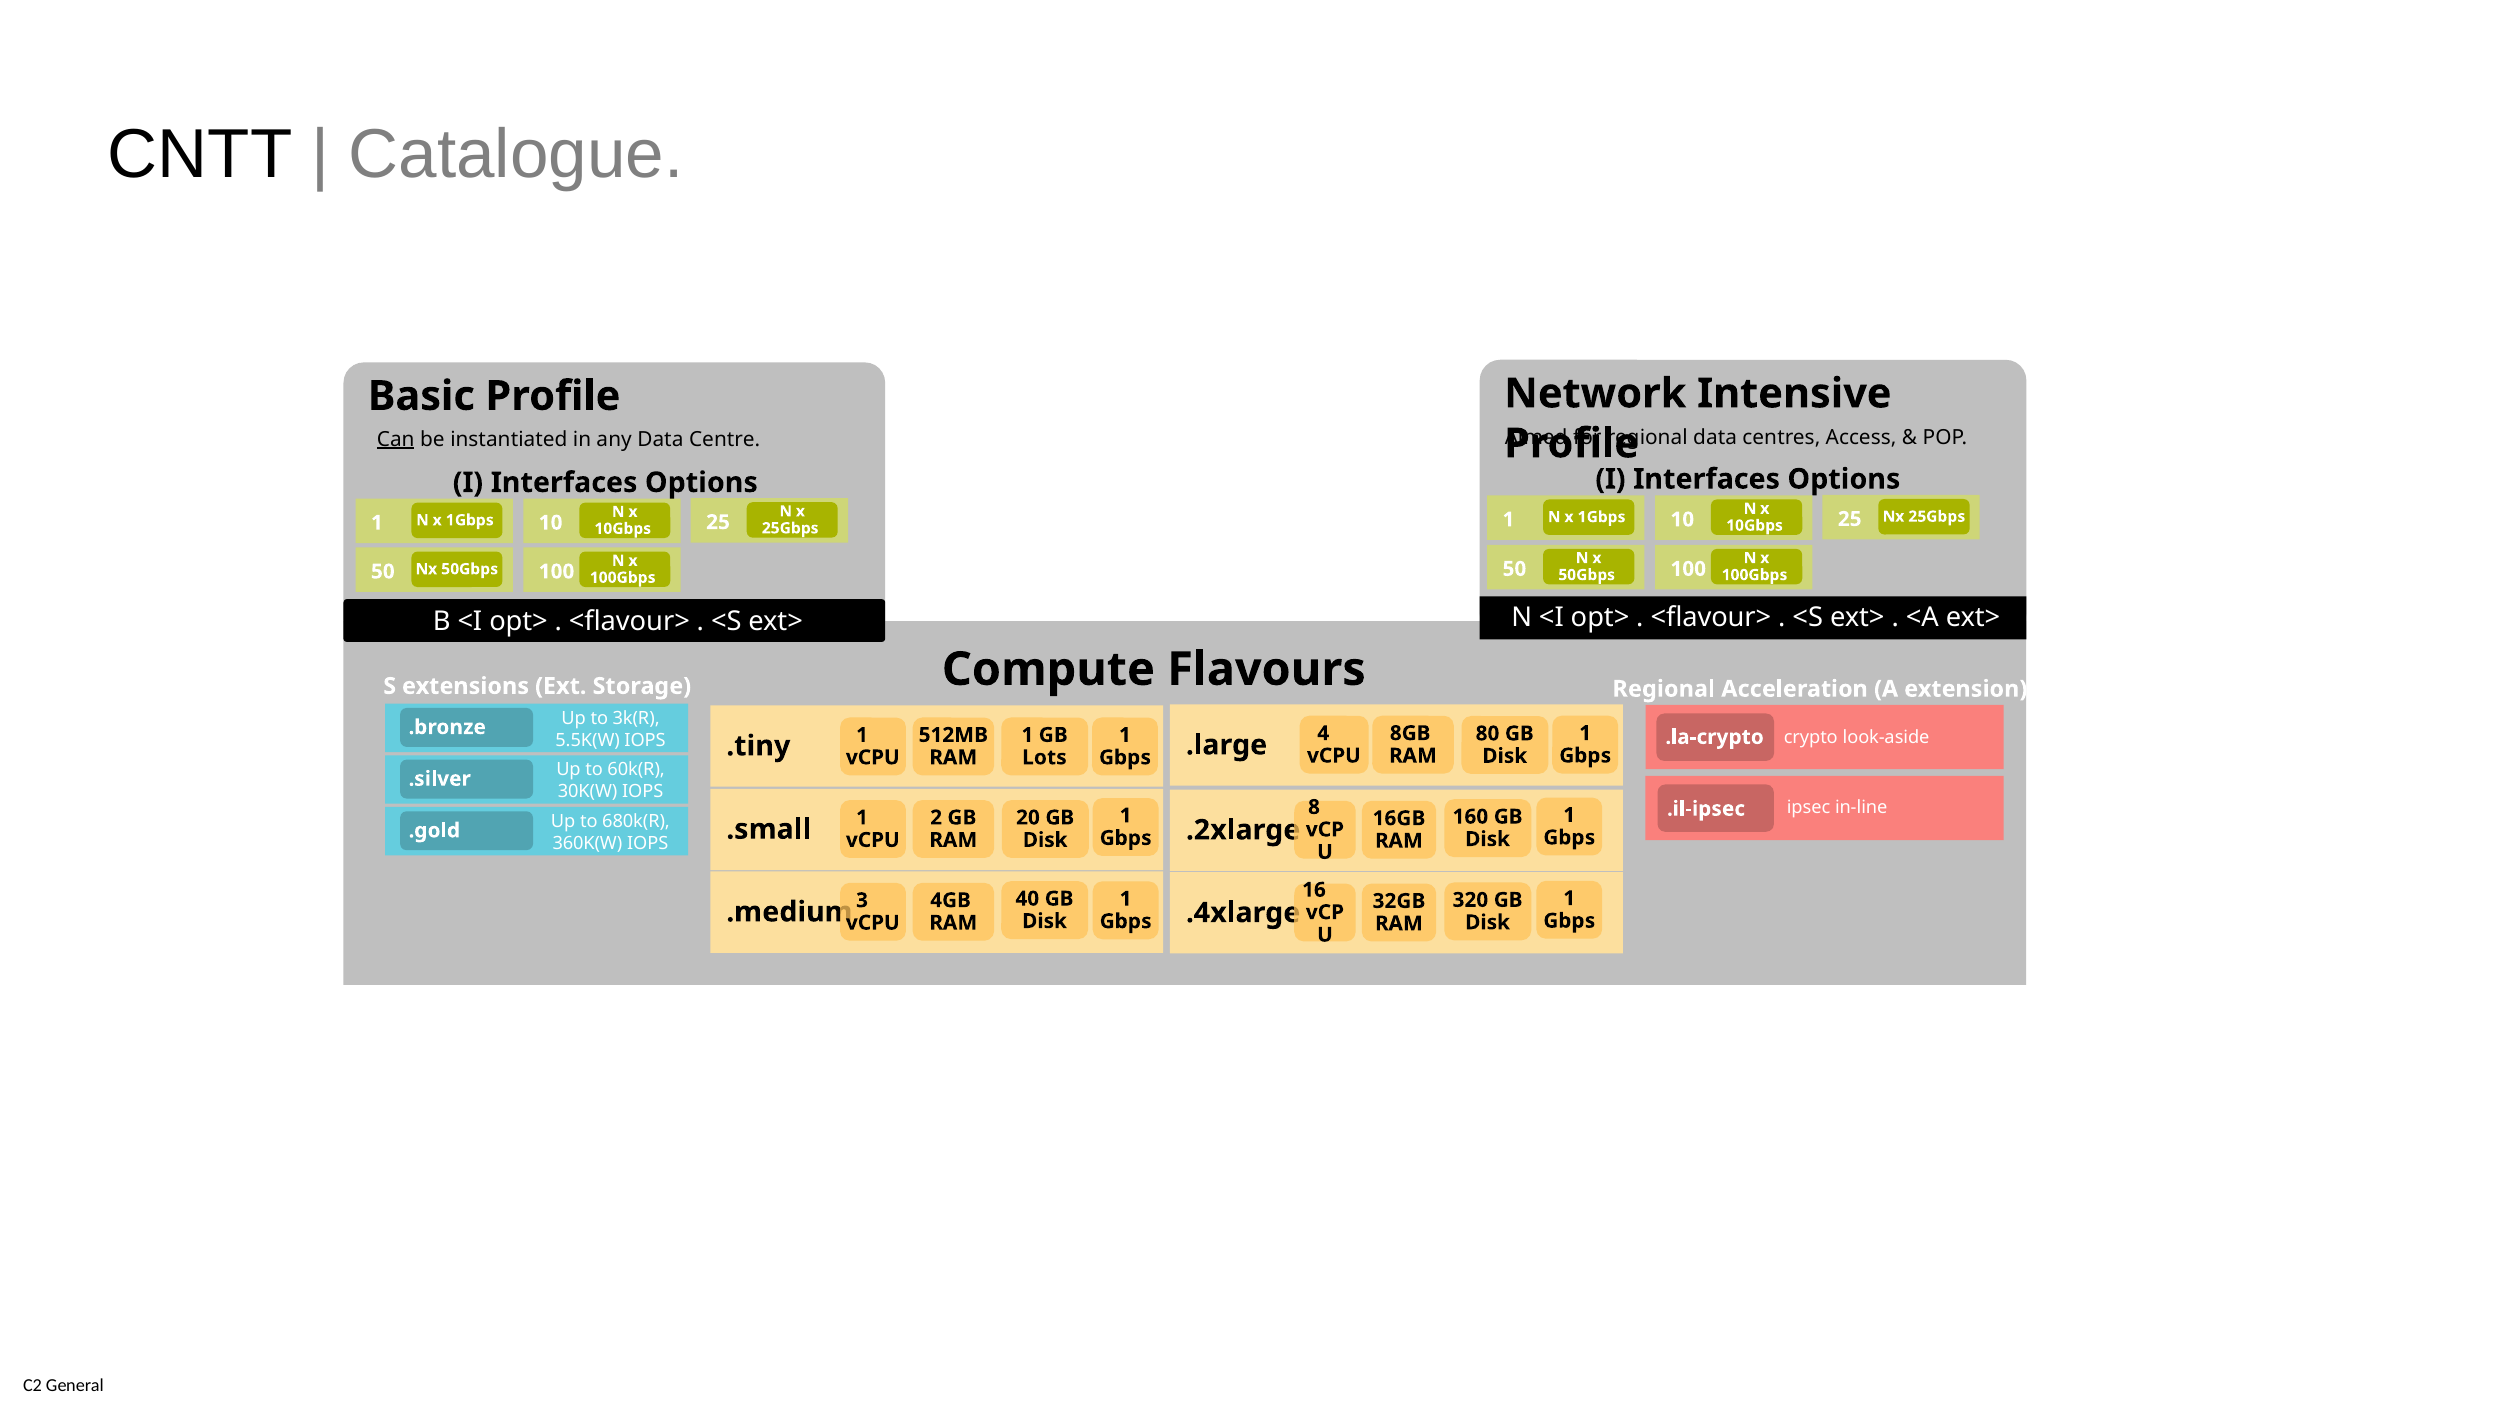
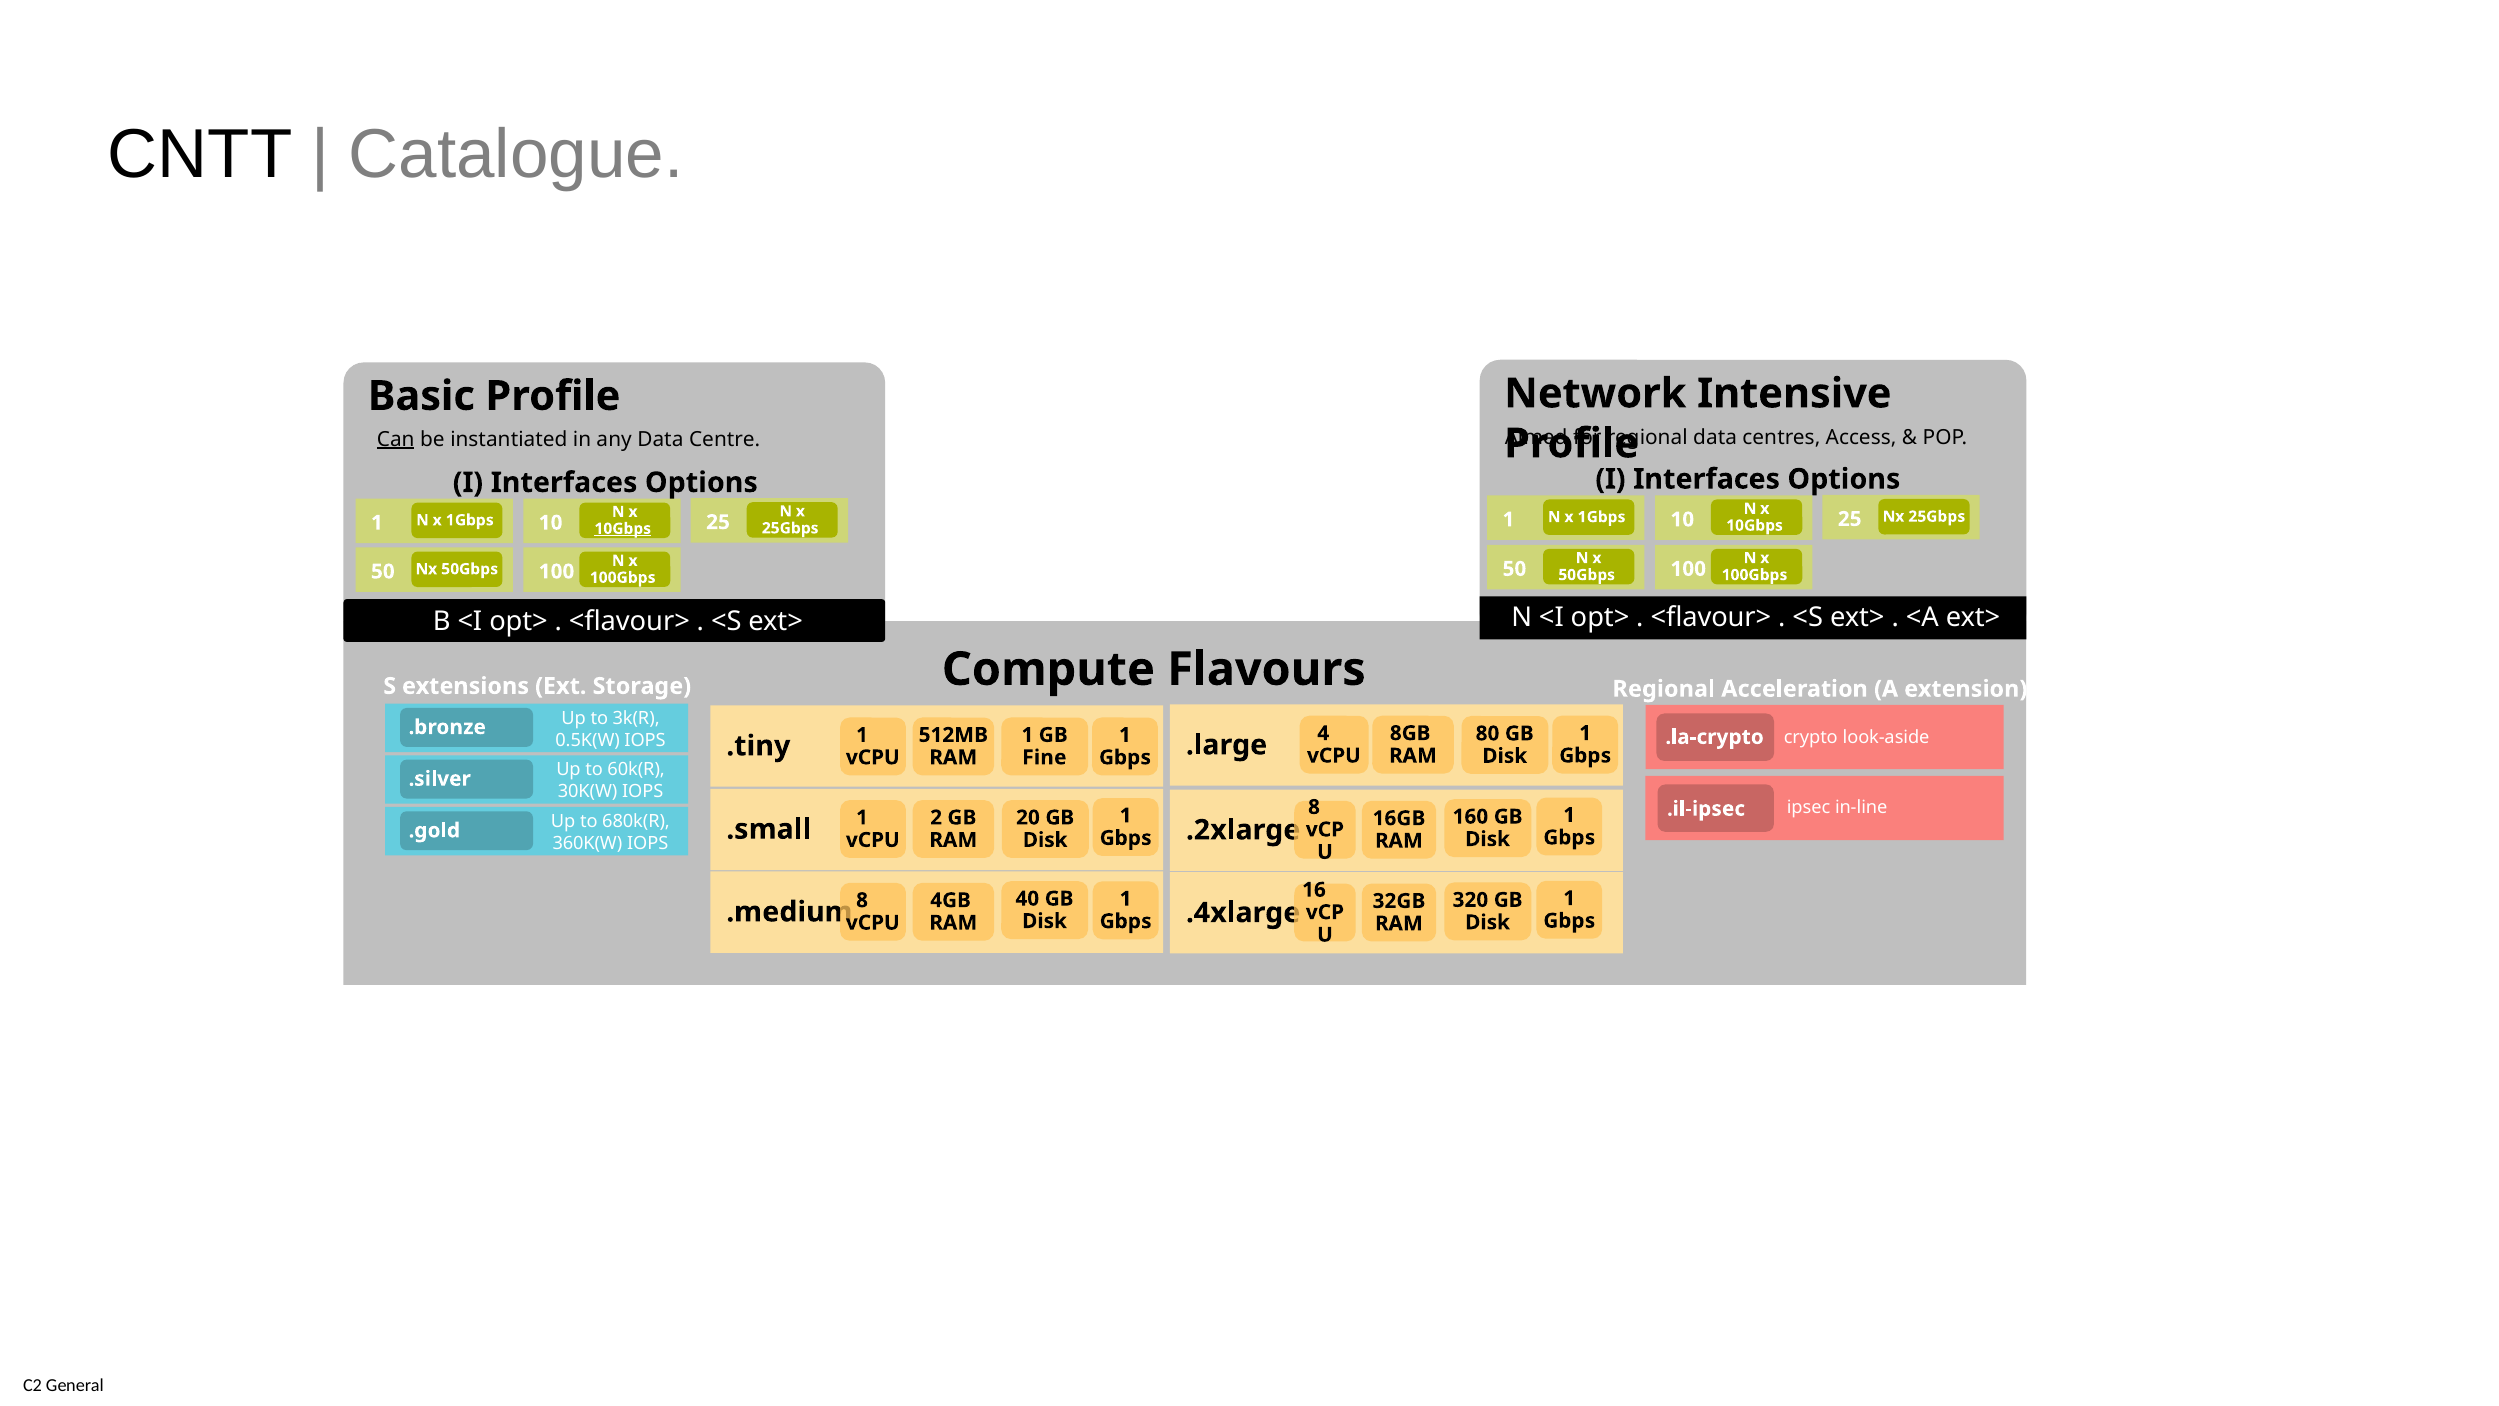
10Gbps underline: none -> present (623, 529)
5.5K(W: 5.5K(W -> 0.5K(W (588, 740)
Lots: Lots -> Fine (1044, 757)
.medium 3: 3 -> 8 (862, 900)
